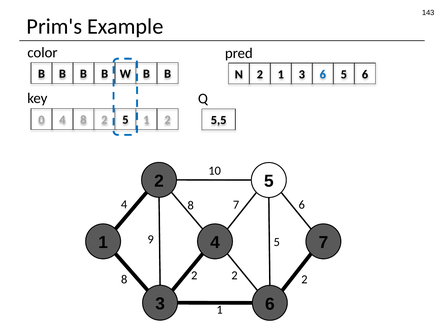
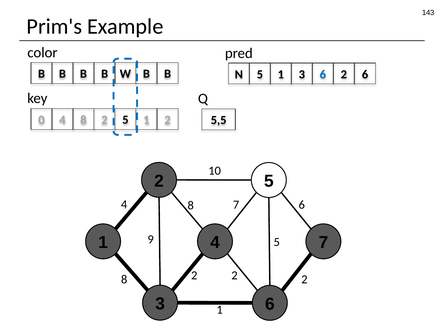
N 2: 2 -> 5 (260, 74)
3 6 5: 5 -> 2 (344, 74)
